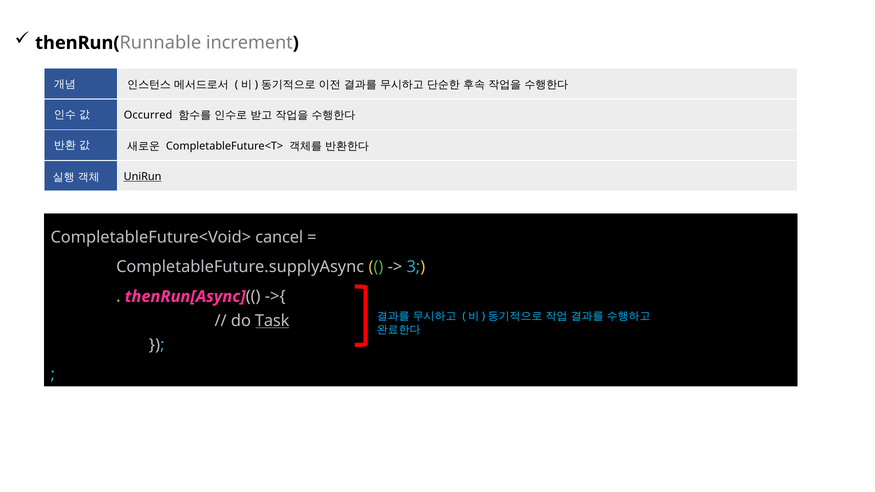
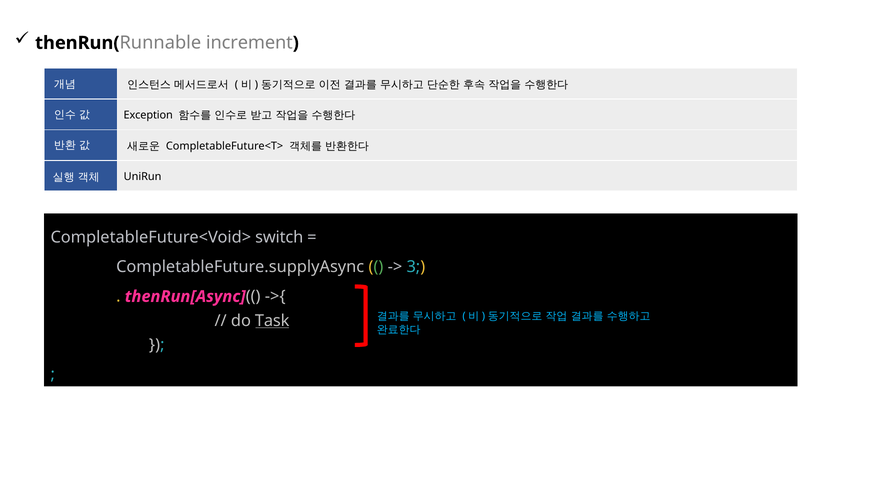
Occurred: Occurred -> Exception (148, 115)
UniRun underline: present -> none (143, 177)
cancel: cancel -> switch (279, 238)
